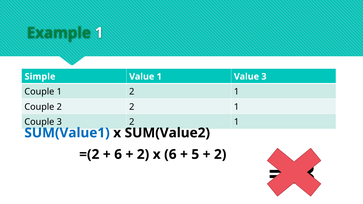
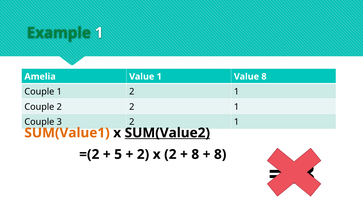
Simple: Simple -> Amelia (40, 77)
Value 3: 3 -> 8 (264, 77)
SUM(Value1 colour: blue -> orange (67, 133)
SUM(Value2 underline: none -> present (167, 133)
6: 6 -> 5 (118, 155)
x 6: 6 -> 2 (170, 155)
5: 5 -> 8 (195, 155)
2: 2 -> 8 (220, 155)
